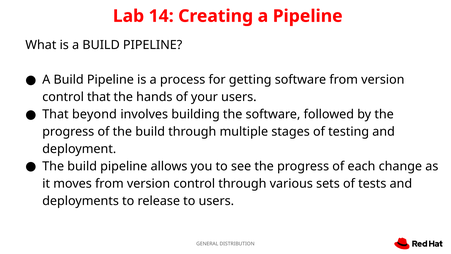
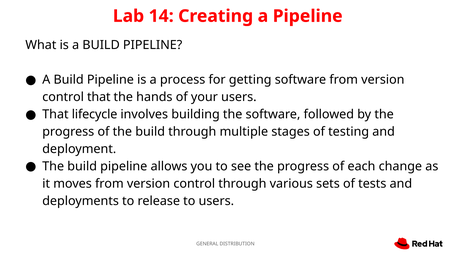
beyond: beyond -> lifecycle (95, 114)
